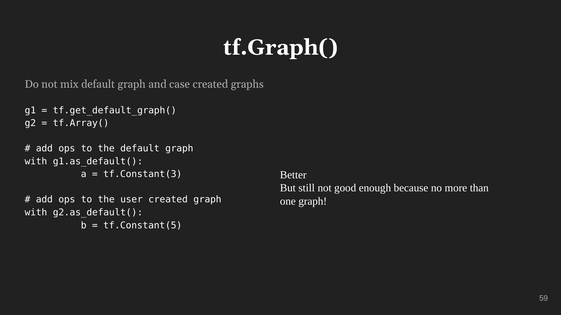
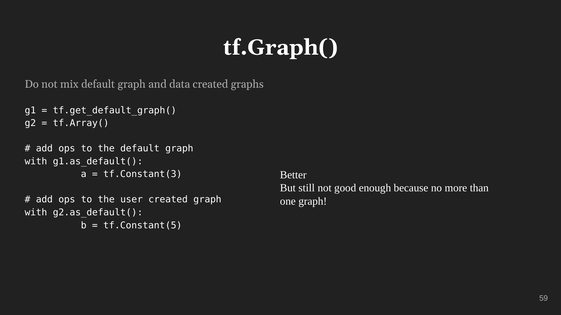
case: case -> data (180, 84)
